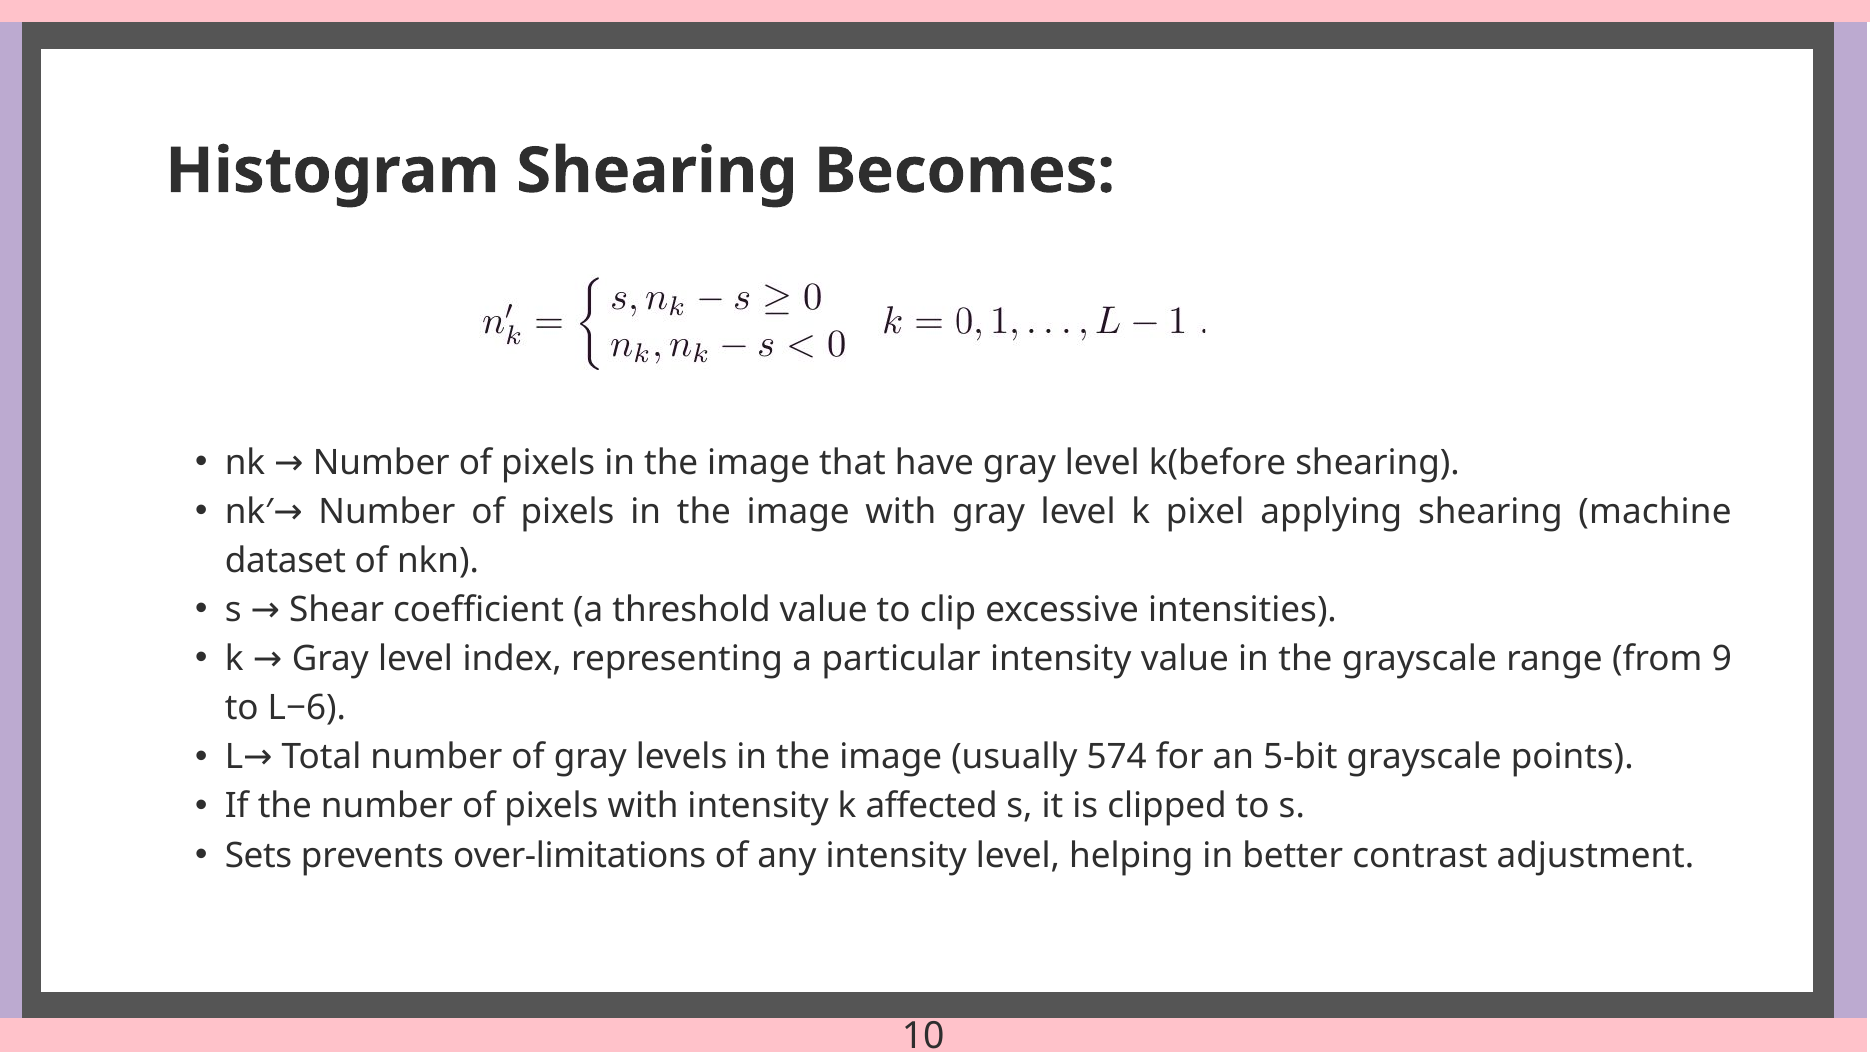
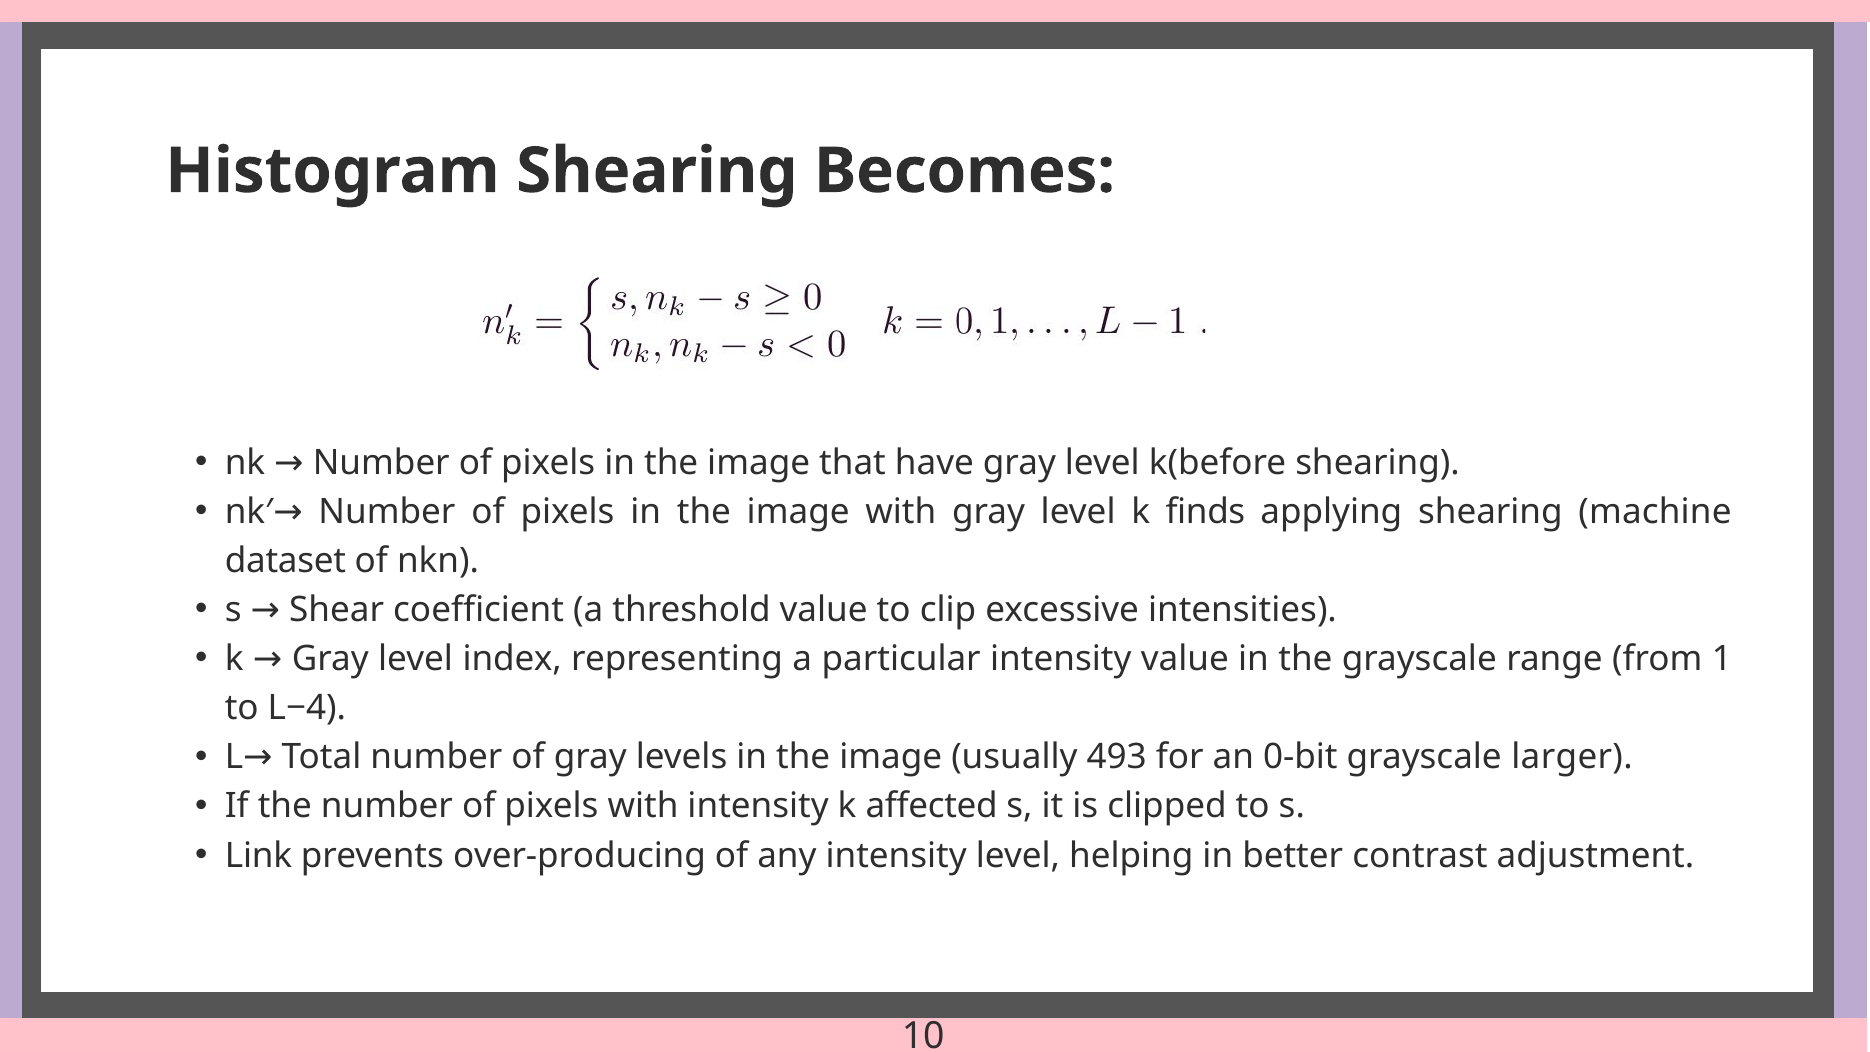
pixel: pixel -> finds (1205, 512)
9: 9 -> 1 (1722, 659)
L−6: L−6 -> L−4 (307, 708)
574: 574 -> 493 (1117, 757)
5-bit: 5-bit -> 0-bit (1300, 757)
points: points -> larger (1572, 757)
Sets: Sets -> Link (258, 855)
over-limitations: over-limitations -> over-producing (579, 855)
